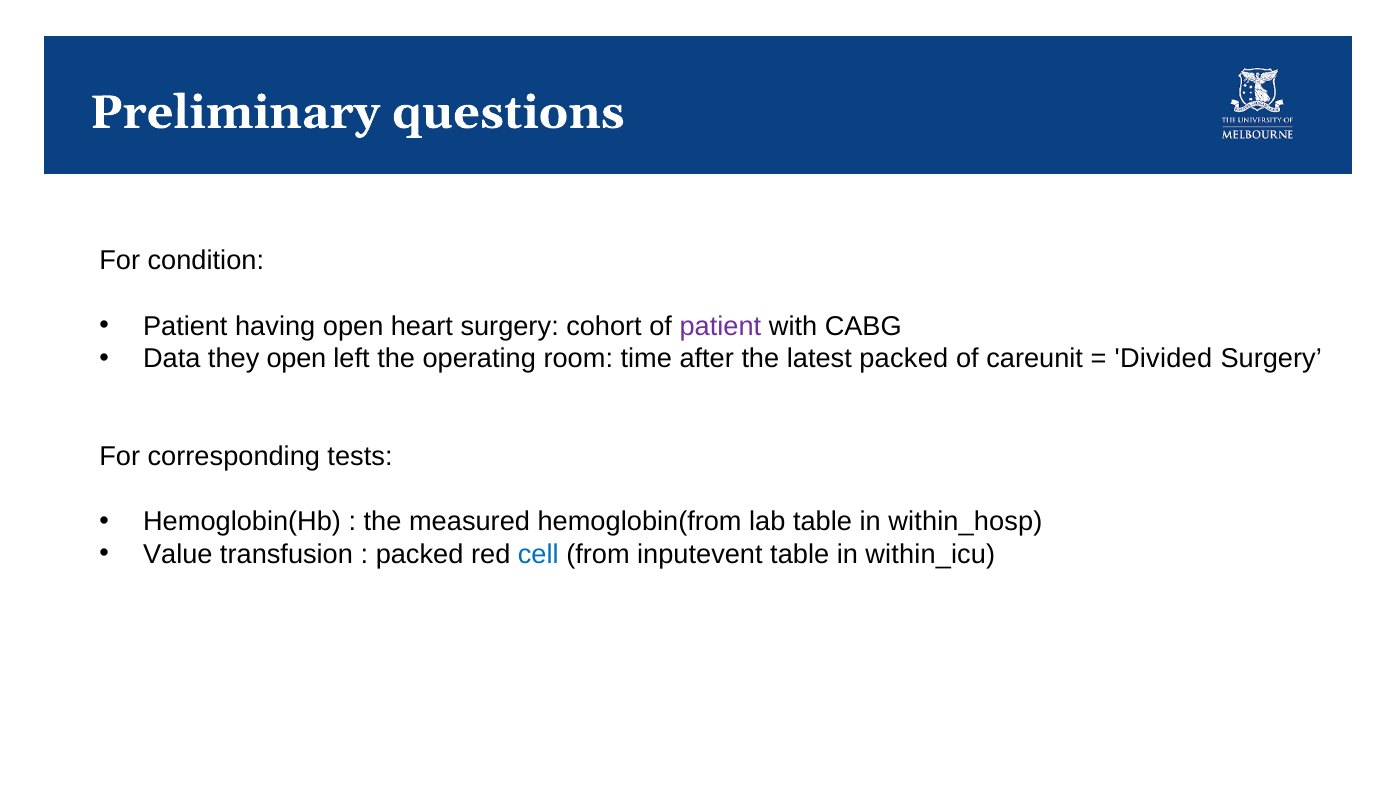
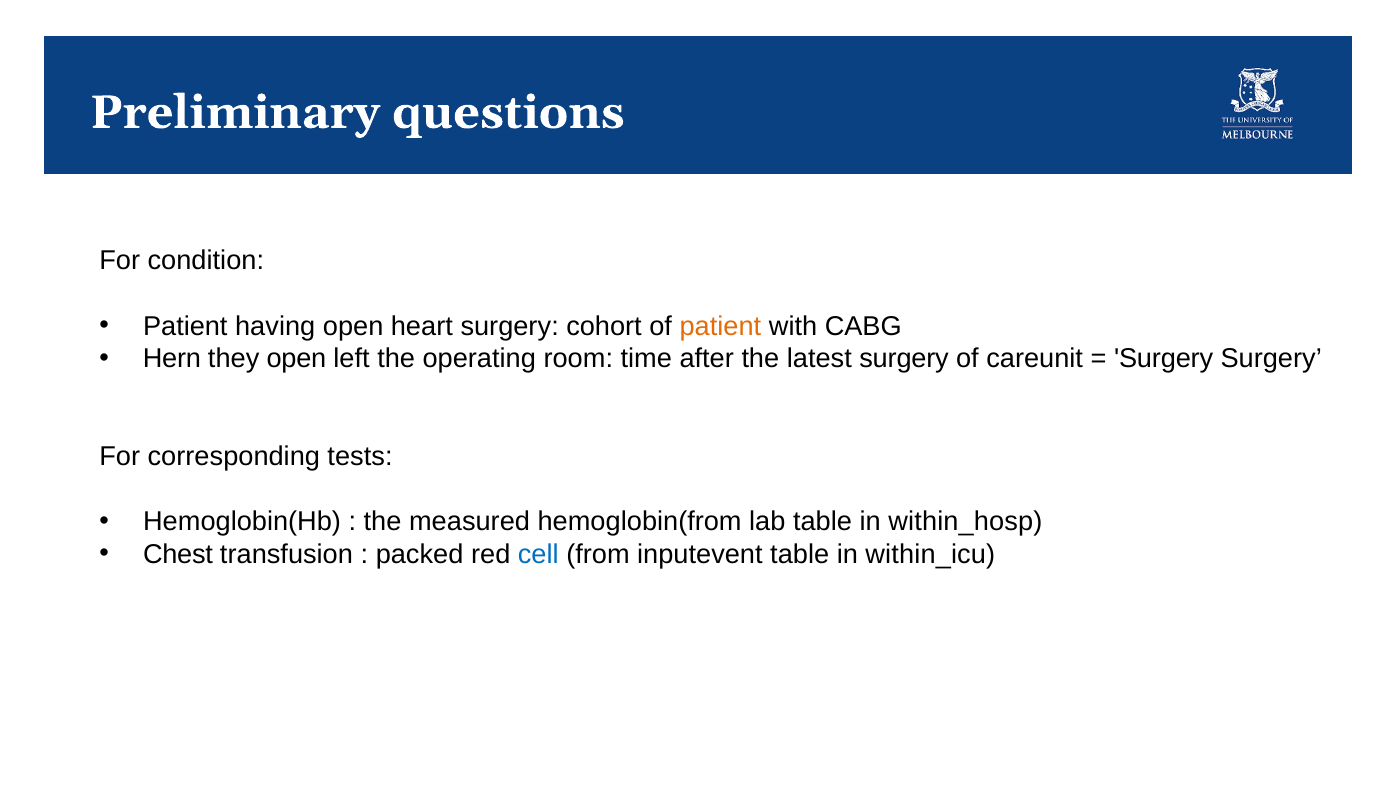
patient colour: purple -> orange (720, 326)
Data: Data -> Hern (172, 359)
latest packed: packed -> surgery (904, 359)
Divided: Divided -> Surgery (1164, 359)
Value: Value -> Chest (178, 554)
